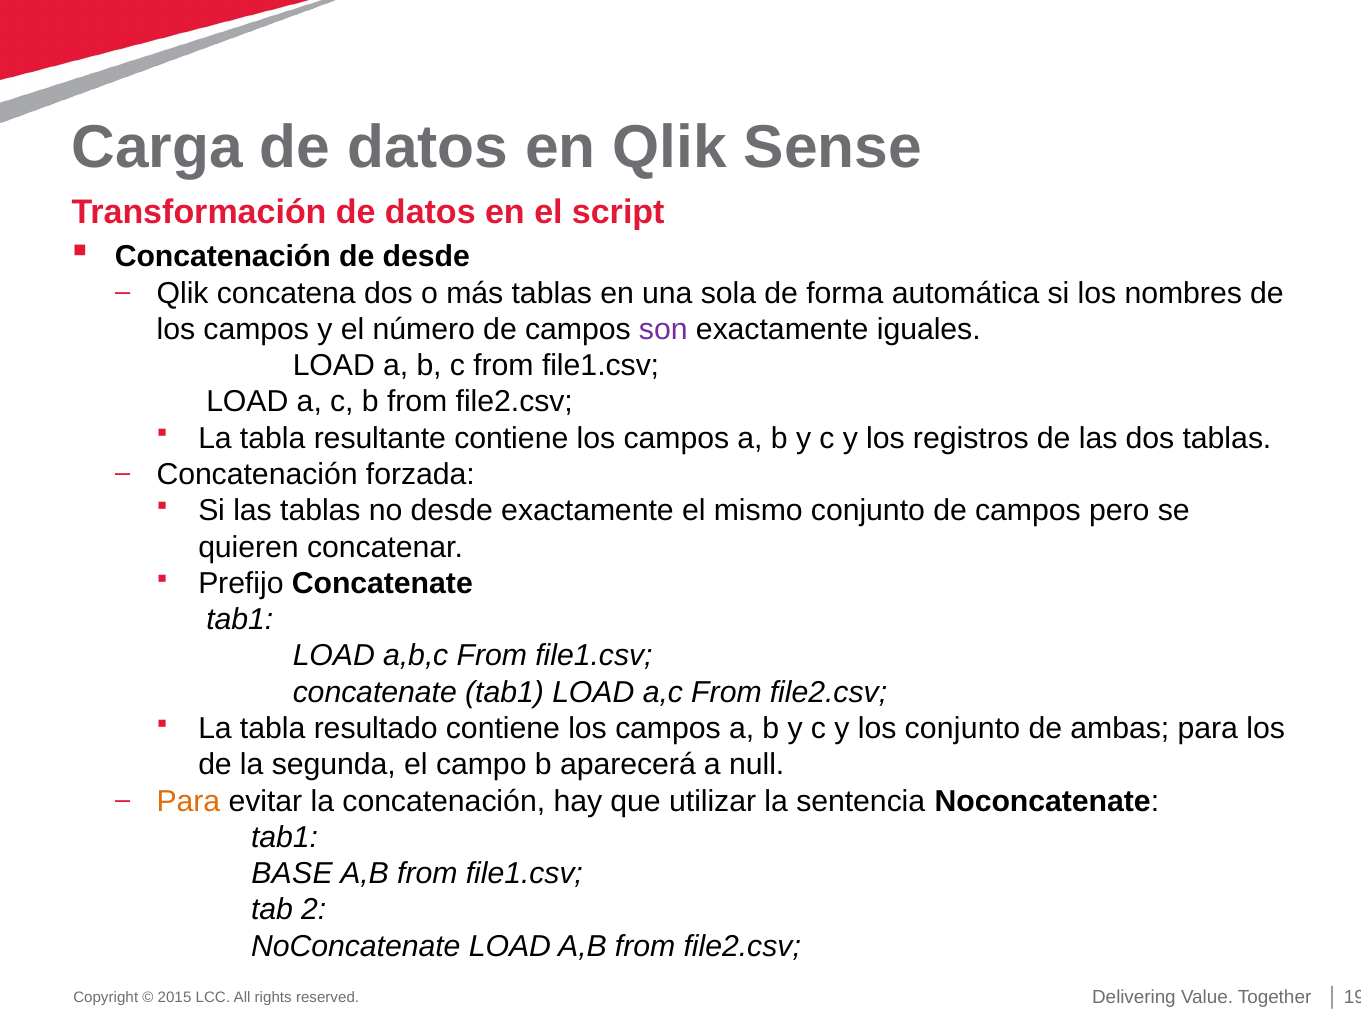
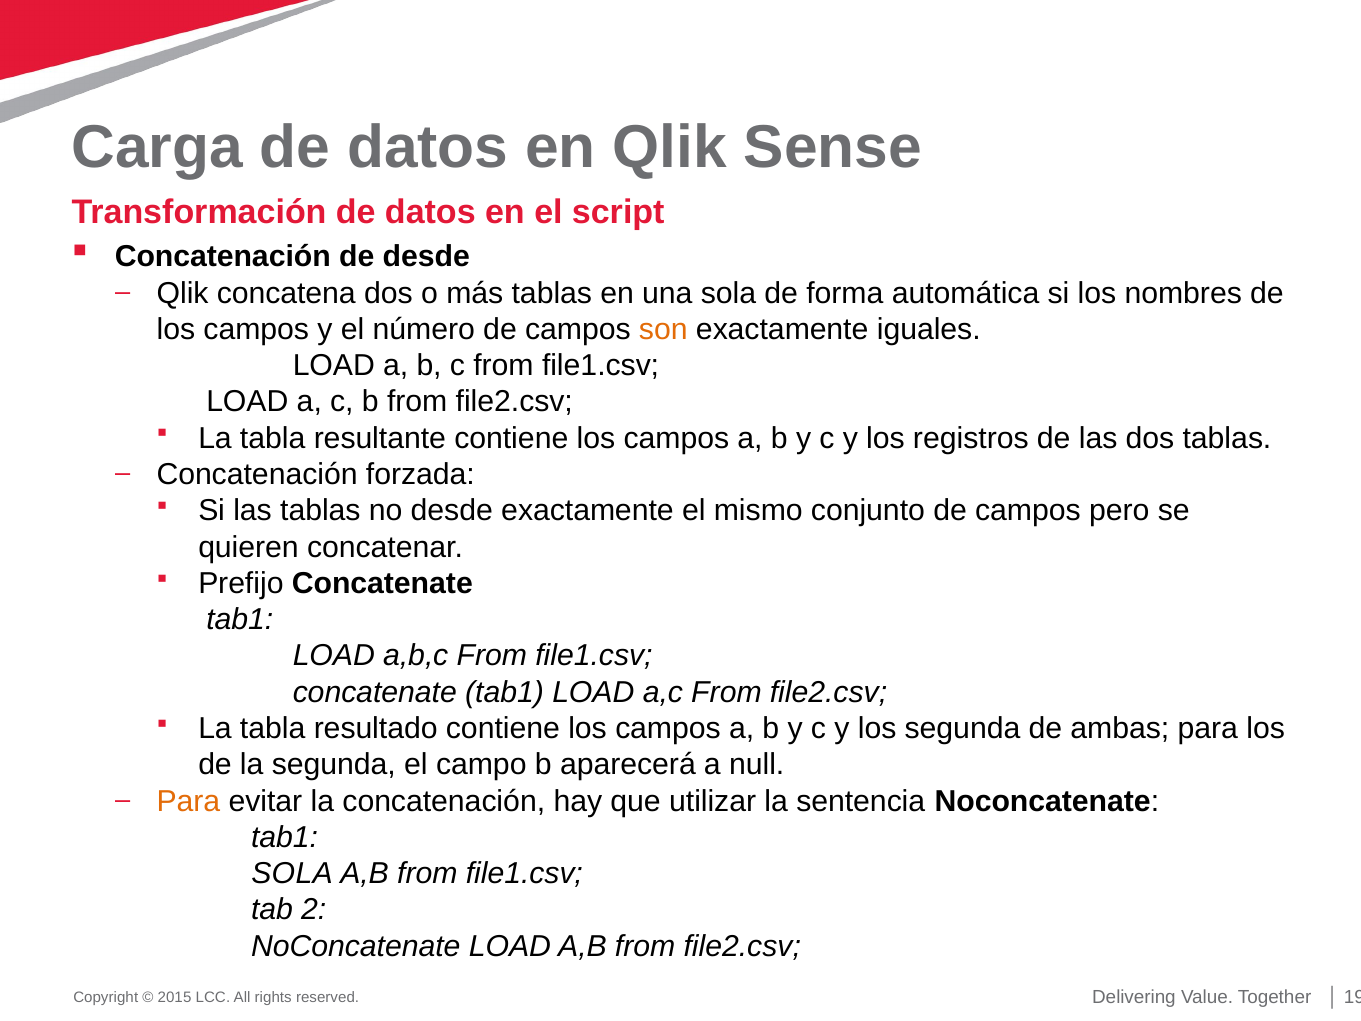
son colour: purple -> orange (663, 329)
los conjunto: conjunto -> segunda (962, 728)
BASE: BASE -> SOLA (292, 873)
